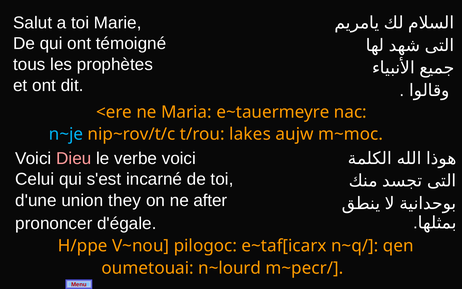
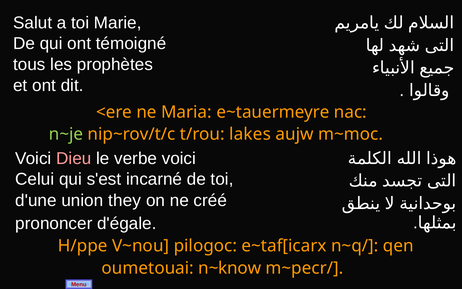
n~je colour: light blue -> light green (66, 134)
after: after -> créé (210, 200)
n~lourd: n~lourd -> n~know (230, 268)
